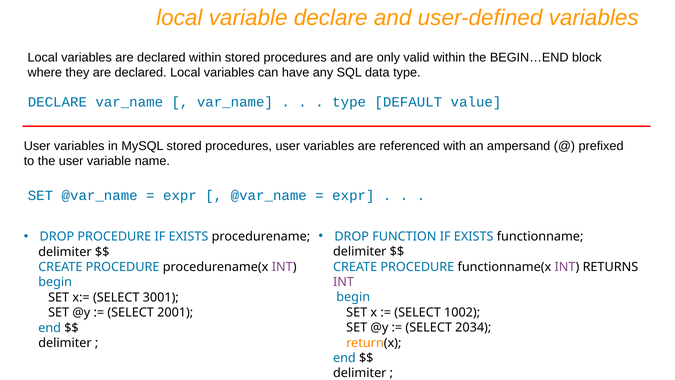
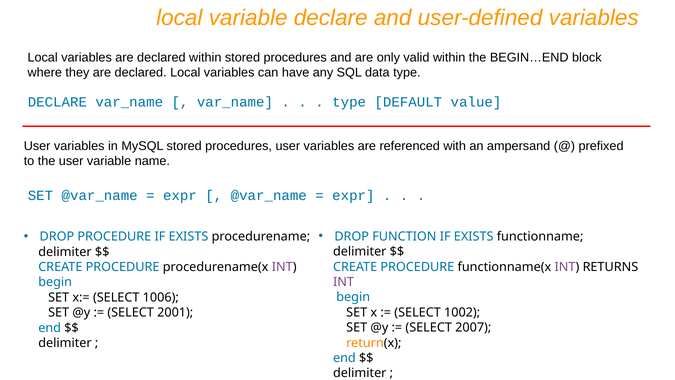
3001: 3001 -> 1006 (161, 297)
2034: 2034 -> 2007 (473, 327)
